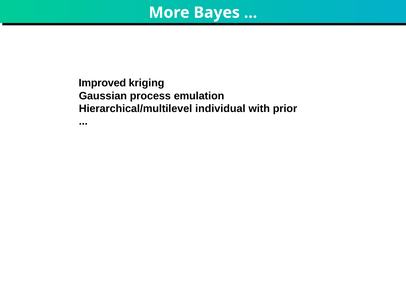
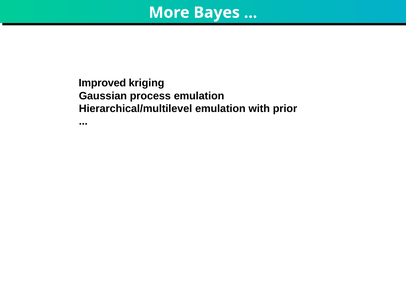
Hierarchical/multilevel individual: individual -> emulation (220, 109)
